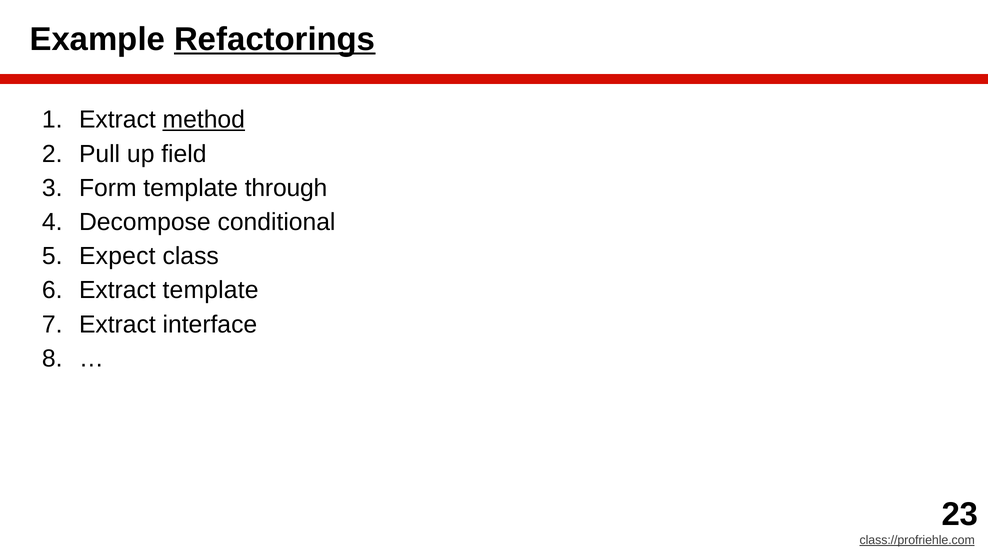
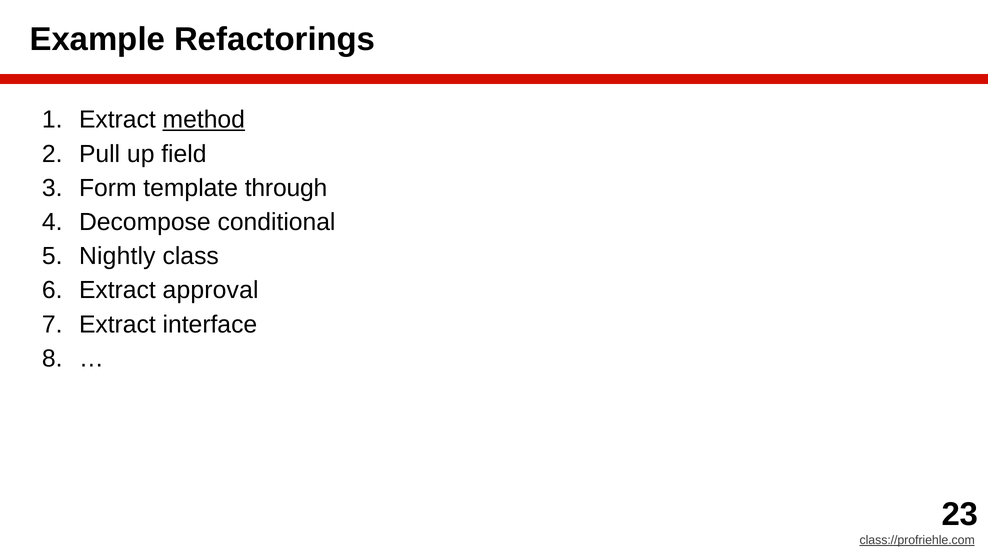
Refactorings underline: present -> none (275, 39)
Expect: Expect -> Nightly (117, 256)
Extract template: template -> approval (211, 290)
